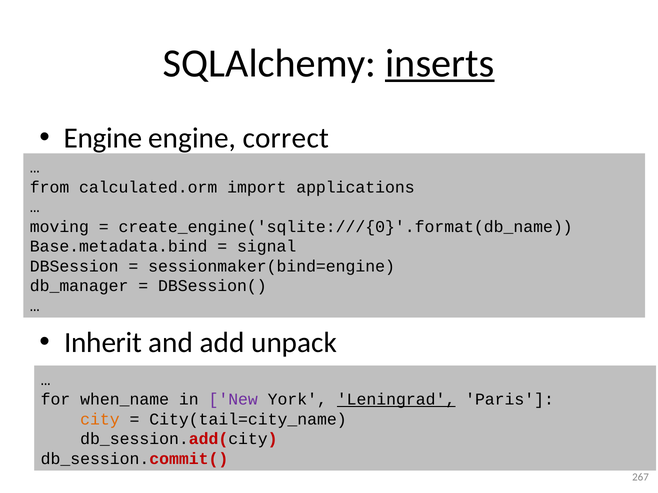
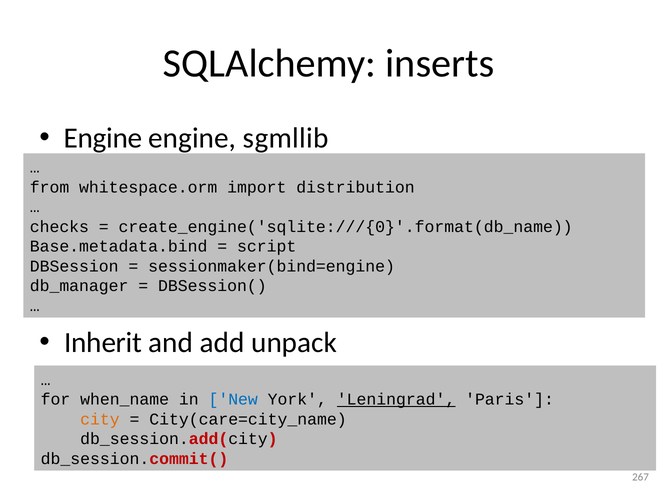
inserts underline: present -> none (440, 64)
correct: correct -> sgmllib (286, 138)
calculated.orm: calculated.orm -> whitespace.orm (148, 187)
applications: applications -> distribution (355, 187)
moving: moving -> checks (59, 227)
signal: signal -> script (267, 247)
New colour: purple -> blue (233, 400)
City(tail=city_name: City(tail=city_name -> City(care=city_name (248, 420)
